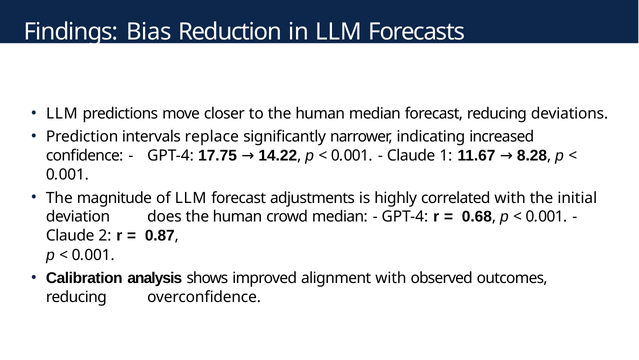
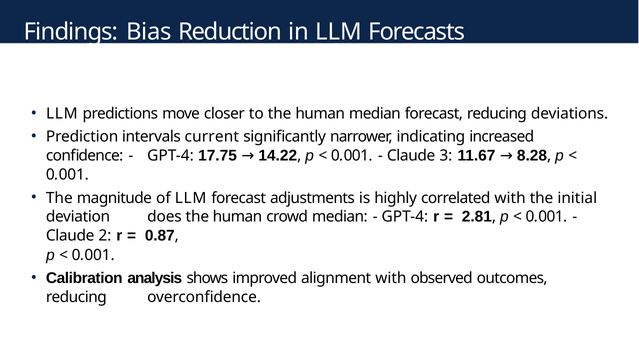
replace: replace -> current (212, 137)
1: 1 -> 3 (446, 156)
0.68: 0.68 -> 2.81 (477, 217)
